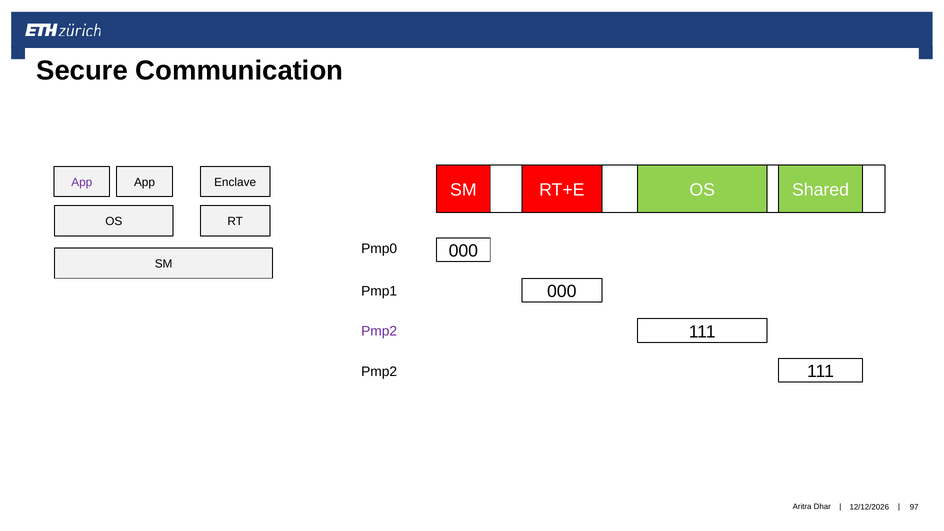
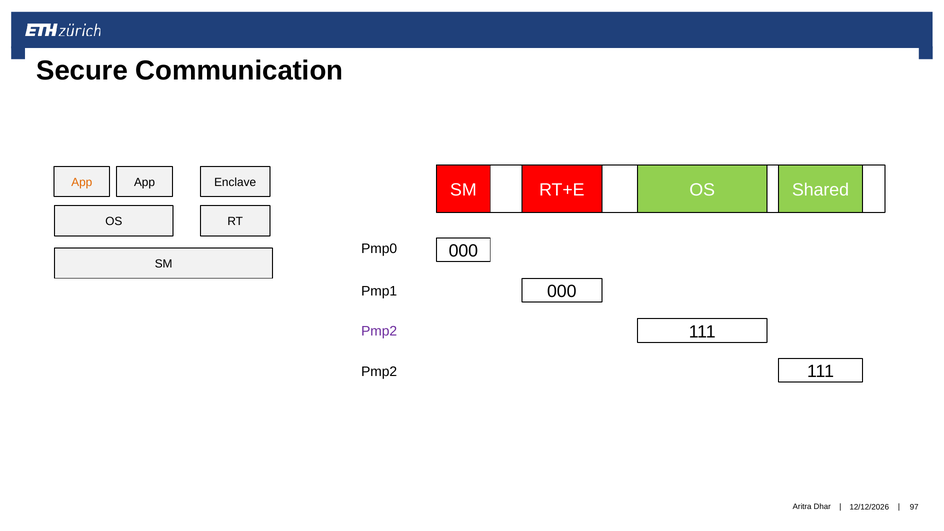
App colour: purple -> orange (82, 182)
